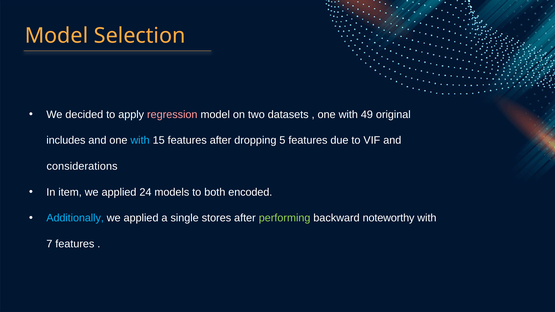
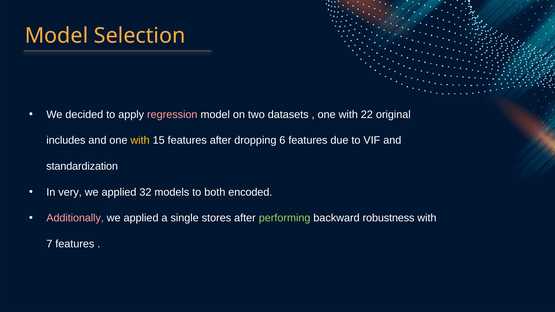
49: 49 -> 22 (367, 115)
with colour: light blue -> yellow (140, 140)
5: 5 -> 6 (282, 140)
considerations: considerations -> standardization (82, 166)
item: item -> very (70, 192)
24: 24 -> 32 (145, 192)
Additionally colour: light blue -> pink (75, 218)
noteworthy: noteworthy -> robustness (389, 218)
